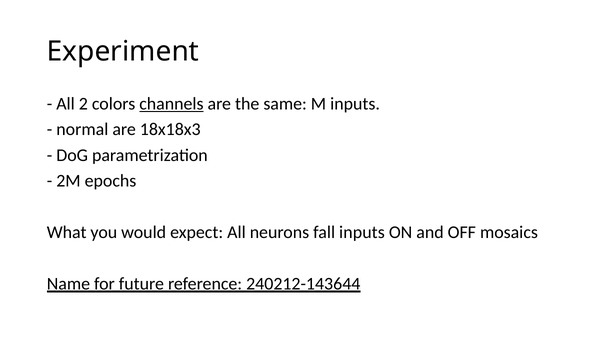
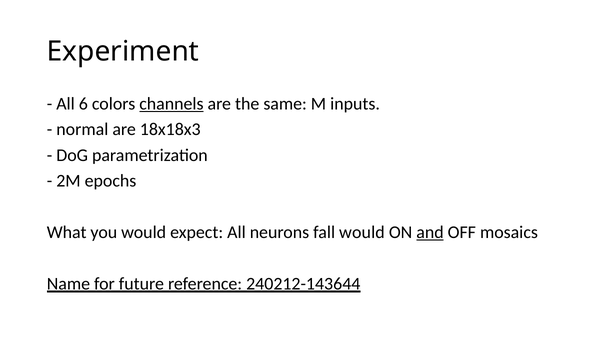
2: 2 -> 6 (83, 104)
fall inputs: inputs -> would (362, 233)
and underline: none -> present (430, 233)
